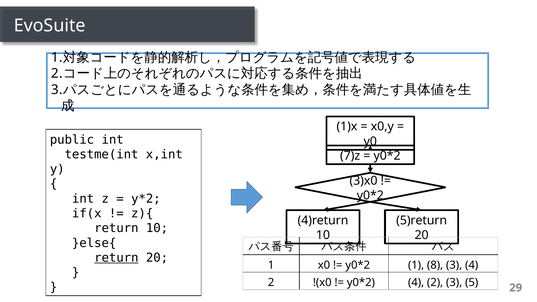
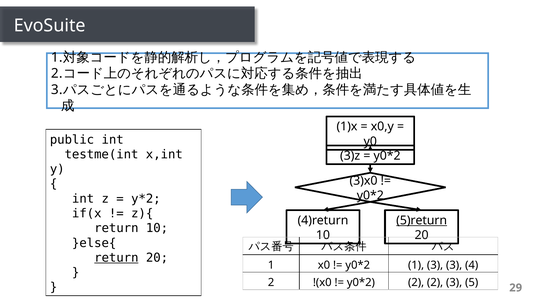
7)z: 7)z -> 3)z (350, 156)
5)return underline: none -> present (422, 220)
1 8: 8 -> 3 (435, 265)
4: 4 -> 2 (416, 283)
